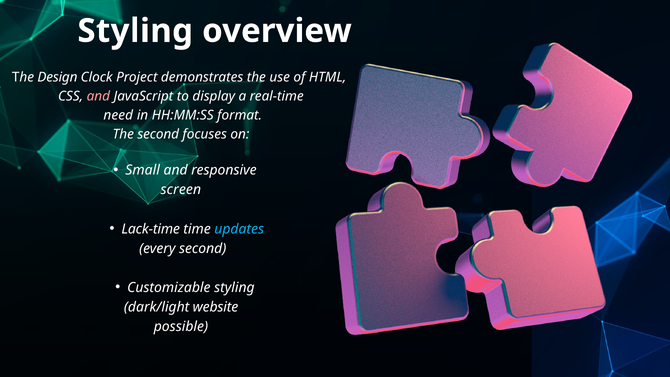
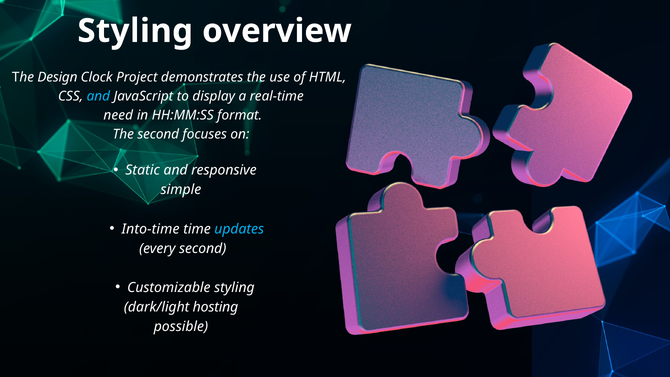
and colour: pink -> light blue (98, 96)
Small: Small -> Static (143, 170)
screen: screen -> simple (181, 190)
Lack-time: Lack-time -> Into-time (151, 229)
website: website -> hosting (215, 307)
